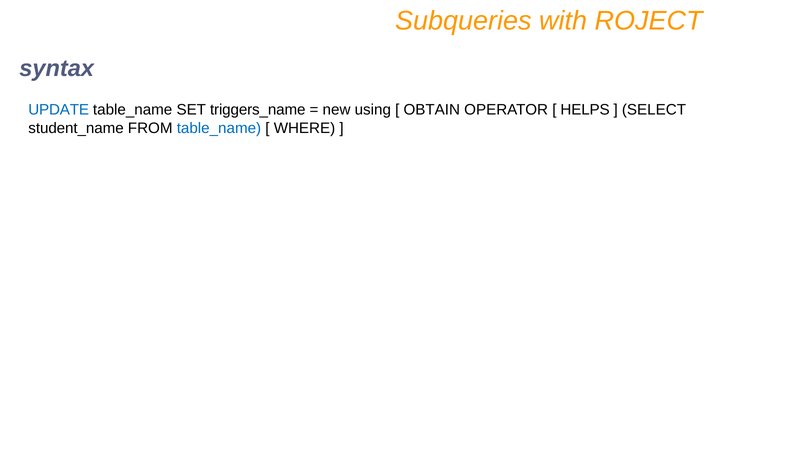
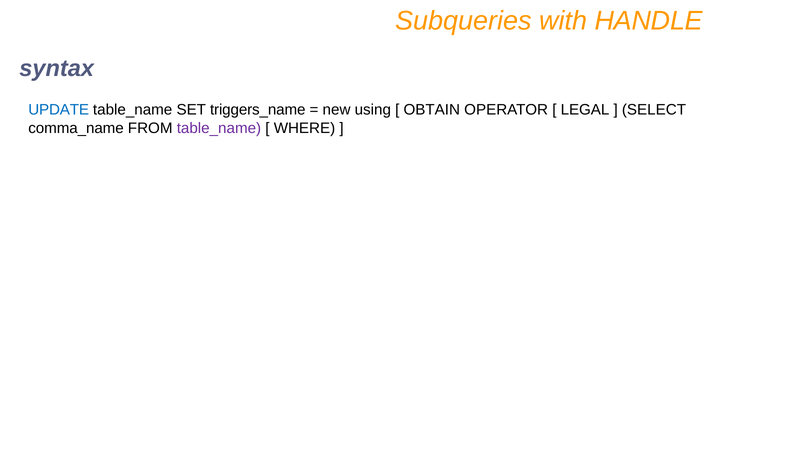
ROJECT: ROJECT -> HANDLE (649, 21)
HELPS: HELPS -> LEGAL (585, 110)
student_name: student_name -> comma_name (76, 128)
table_name colour: blue -> purple (219, 128)
